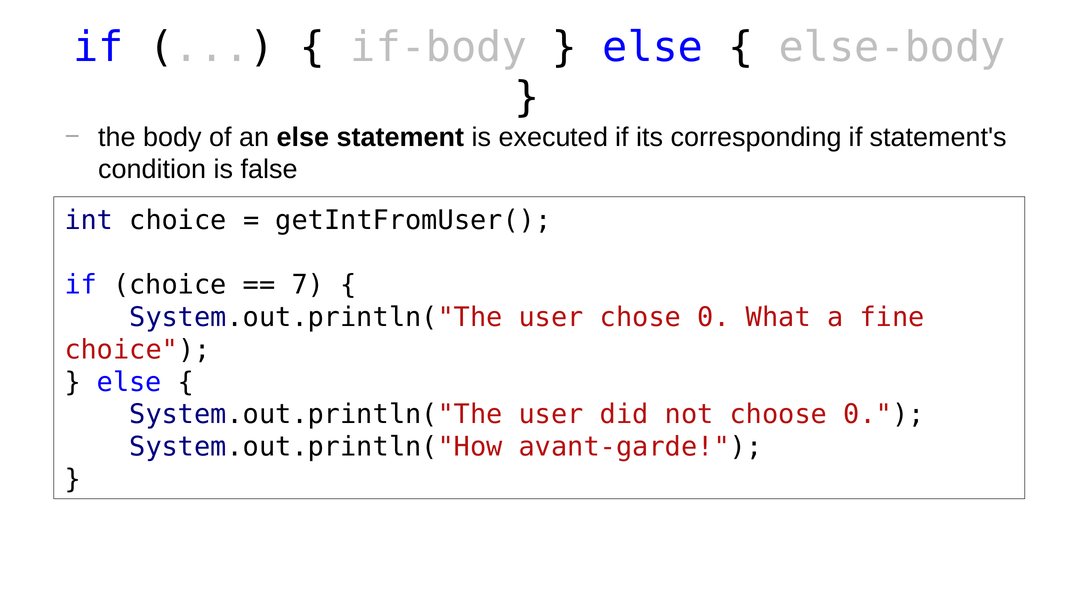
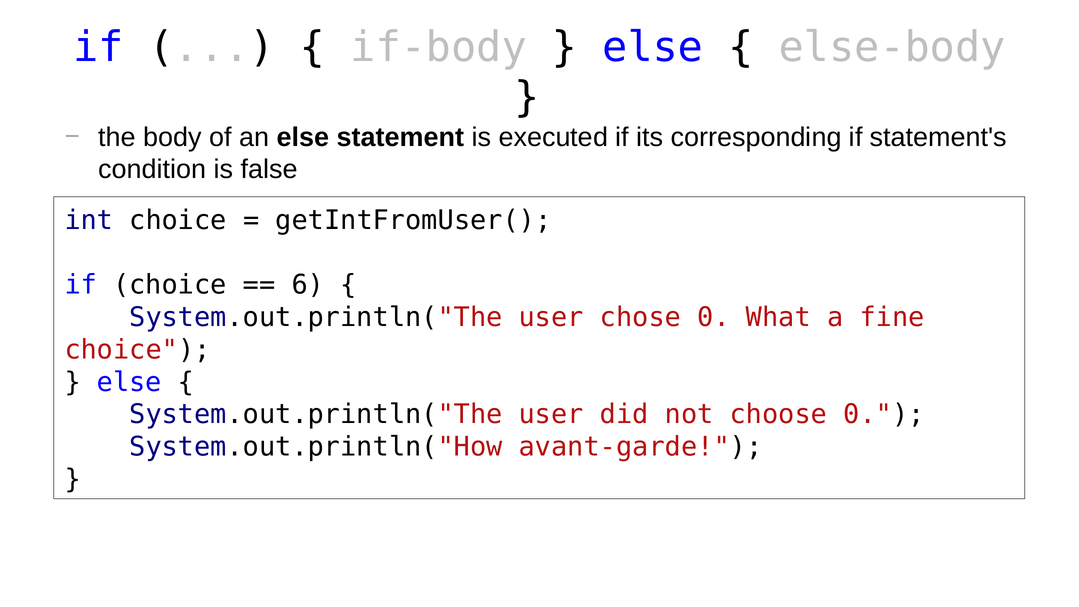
7: 7 -> 6 (308, 285)
